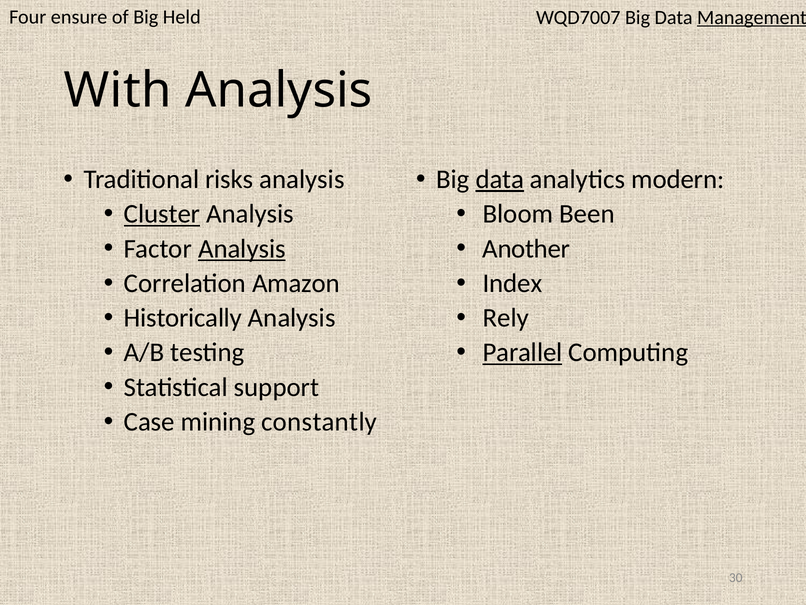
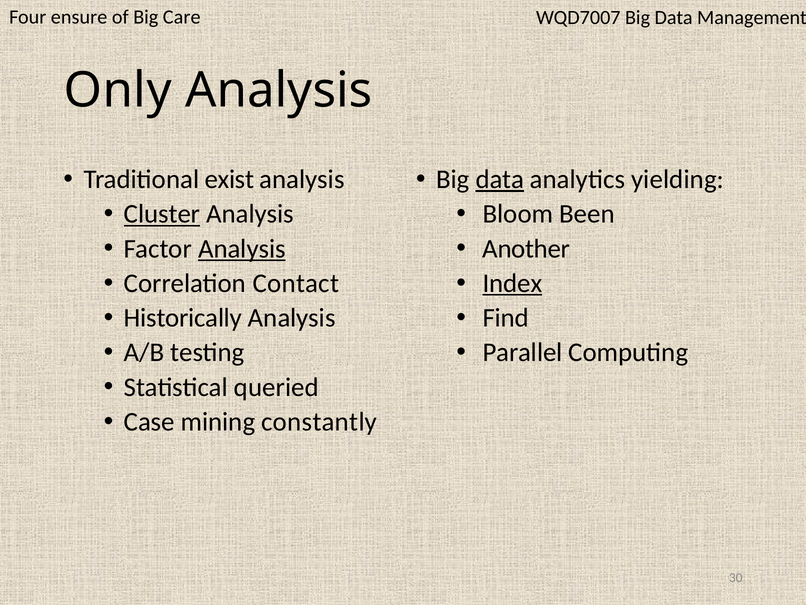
Held: Held -> Care (182, 17)
Management underline: present -> none (752, 17)
With: With -> Only (118, 90)
risks: risks -> exist (229, 179)
modern: modern -> yielding (678, 179)
Amazon: Amazon -> Contact (296, 283)
Index underline: none -> present (512, 283)
Rely: Rely -> Find (506, 318)
Parallel underline: present -> none (522, 352)
support: support -> queried (276, 387)
